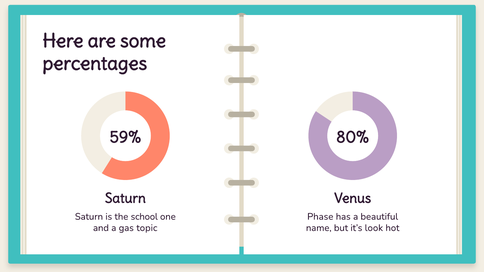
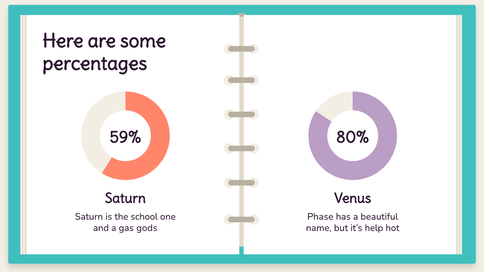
topic: topic -> gods (147, 228)
look: look -> help (374, 228)
